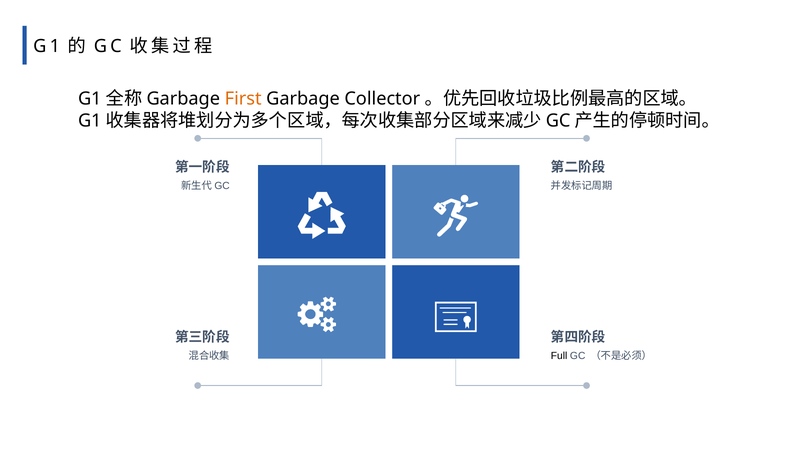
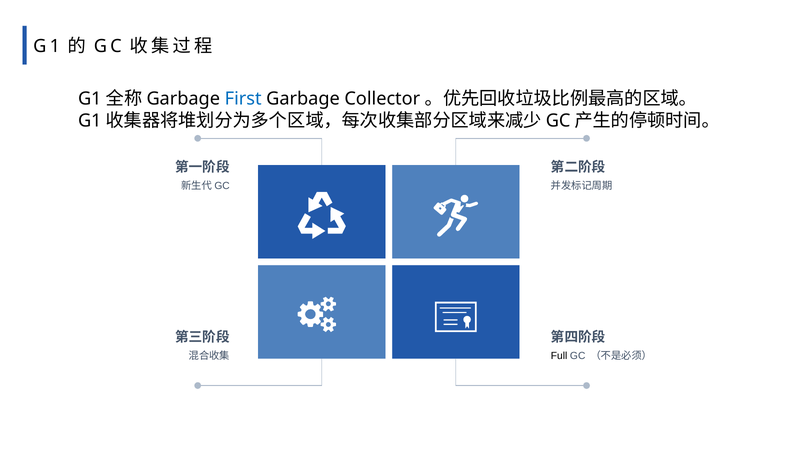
First colour: orange -> blue (243, 99)
